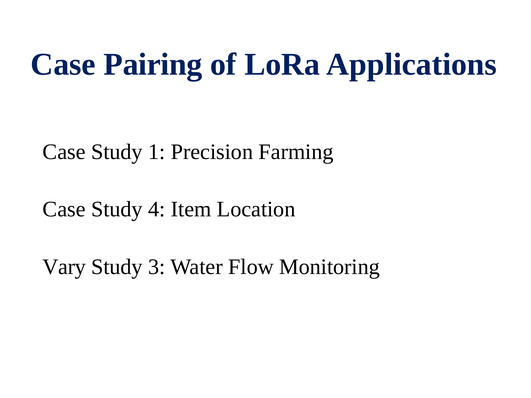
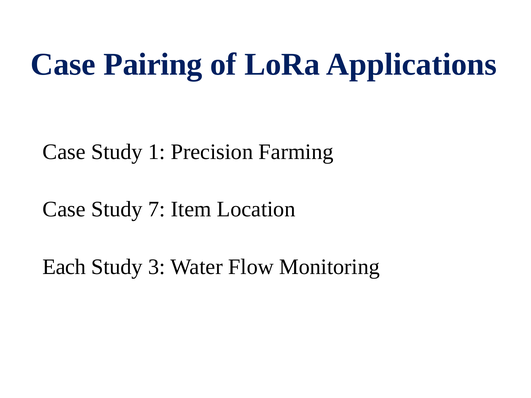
4: 4 -> 7 (157, 209)
Vary: Vary -> Each (64, 267)
